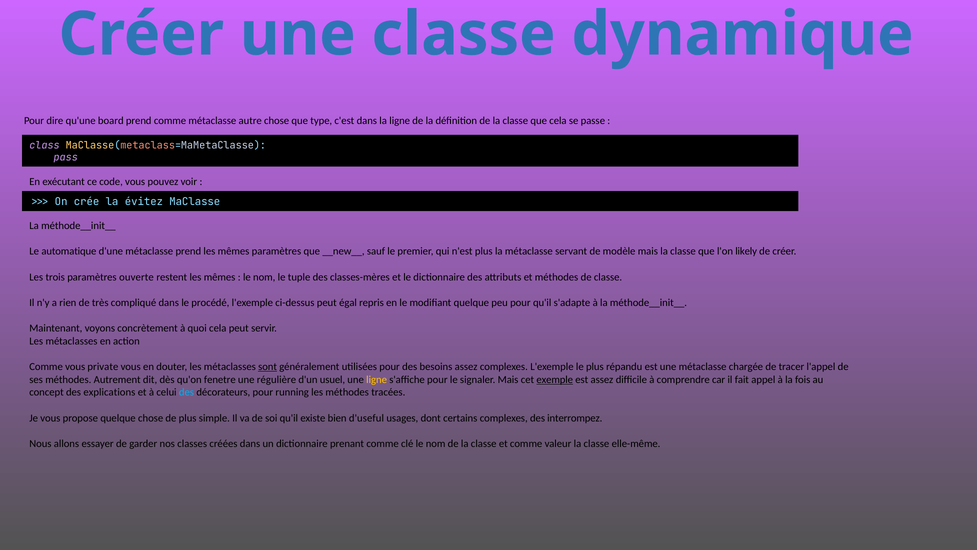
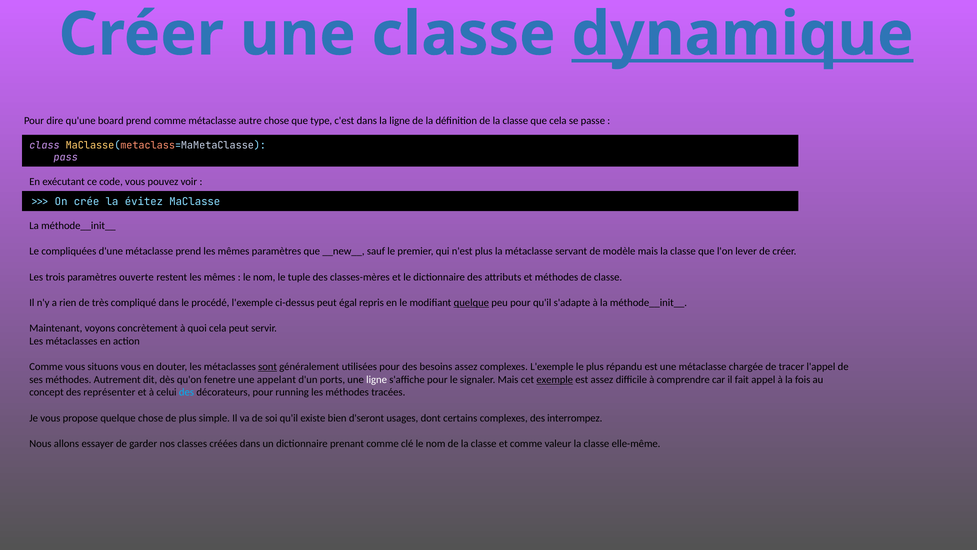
dynamique underline: none -> present (743, 34)
automatique: automatique -> compliquées (69, 251)
likely: likely -> lever (746, 251)
quelque underline: none -> present (471, 302)
private: private -> situons (103, 367)
régulière: régulière -> appelant (276, 379)
usuel: usuel -> ports (332, 379)
ligne colour: yellow -> white (377, 379)
explications: explications -> représenter (109, 392)
d'useful: d'useful -> d'seront (367, 418)
